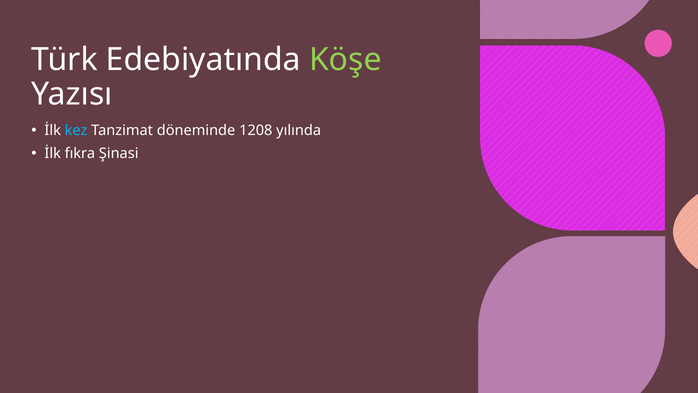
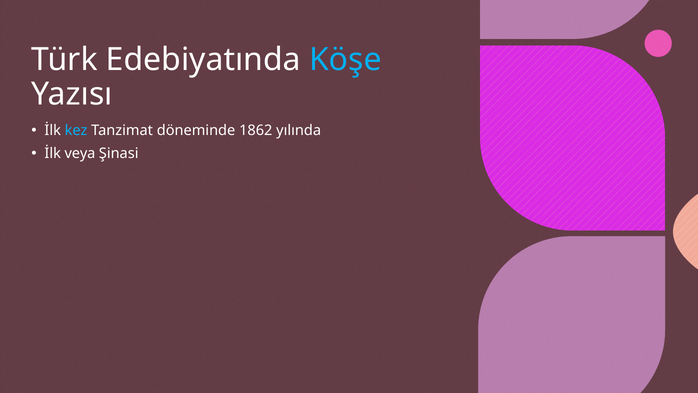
Köşe colour: light green -> light blue (345, 59)
1208: 1208 -> 1862 (256, 130)
fıkra: fıkra -> veya (80, 153)
